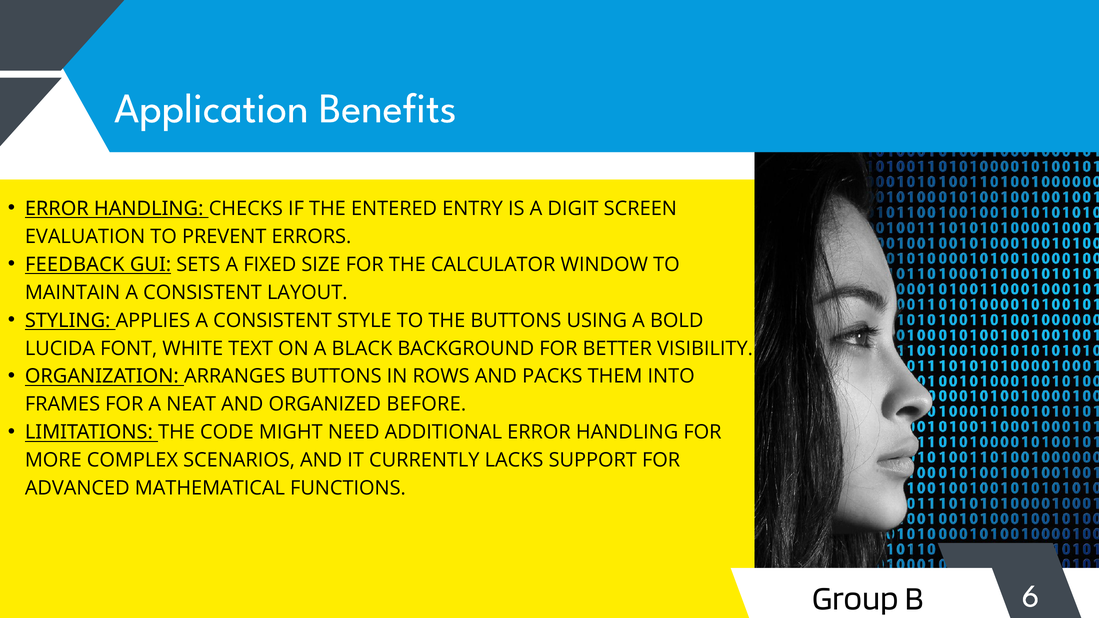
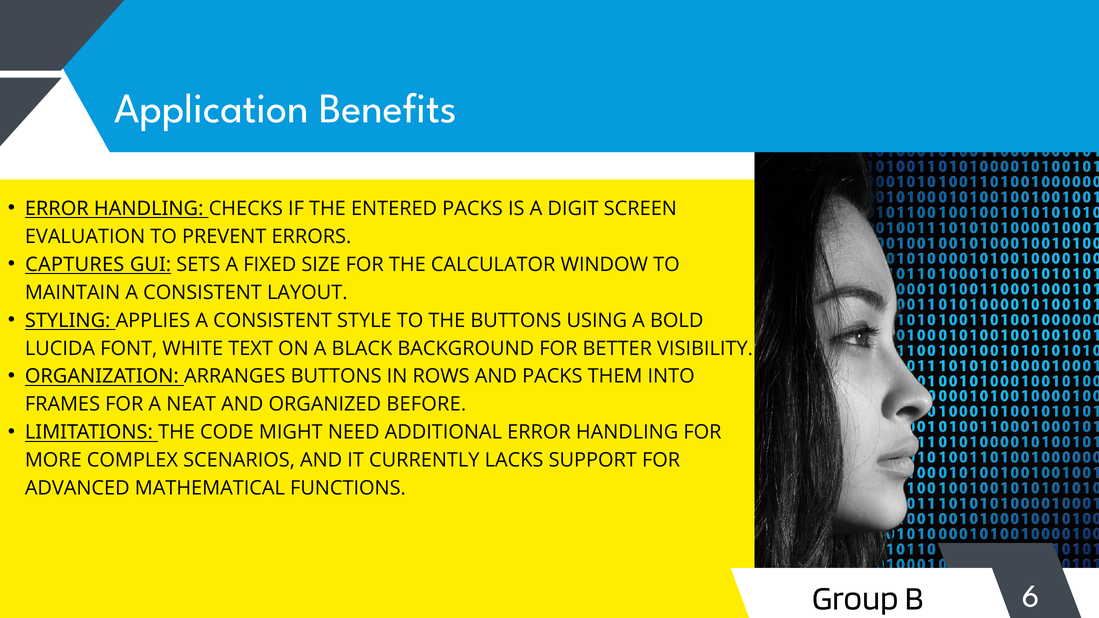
ENTERED ENTRY: ENTRY -> PACKS (473, 209)
FEEDBACK: FEEDBACK -> CAPTURES (75, 265)
